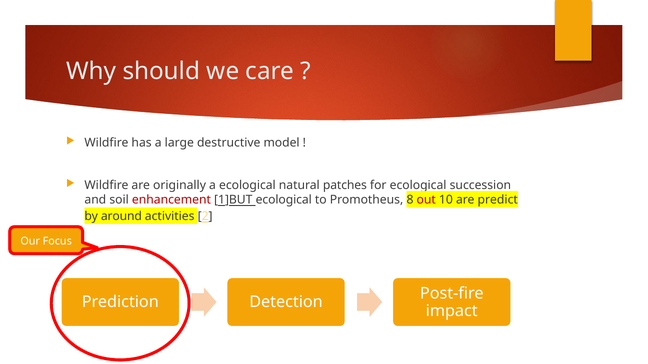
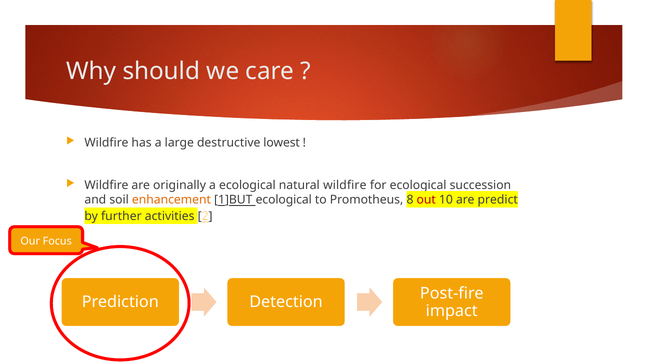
model: model -> lowest (282, 143)
natural patches: patches -> wildfire (345, 186)
enhancement colour: red -> orange (171, 200)
around: around -> further (121, 217)
